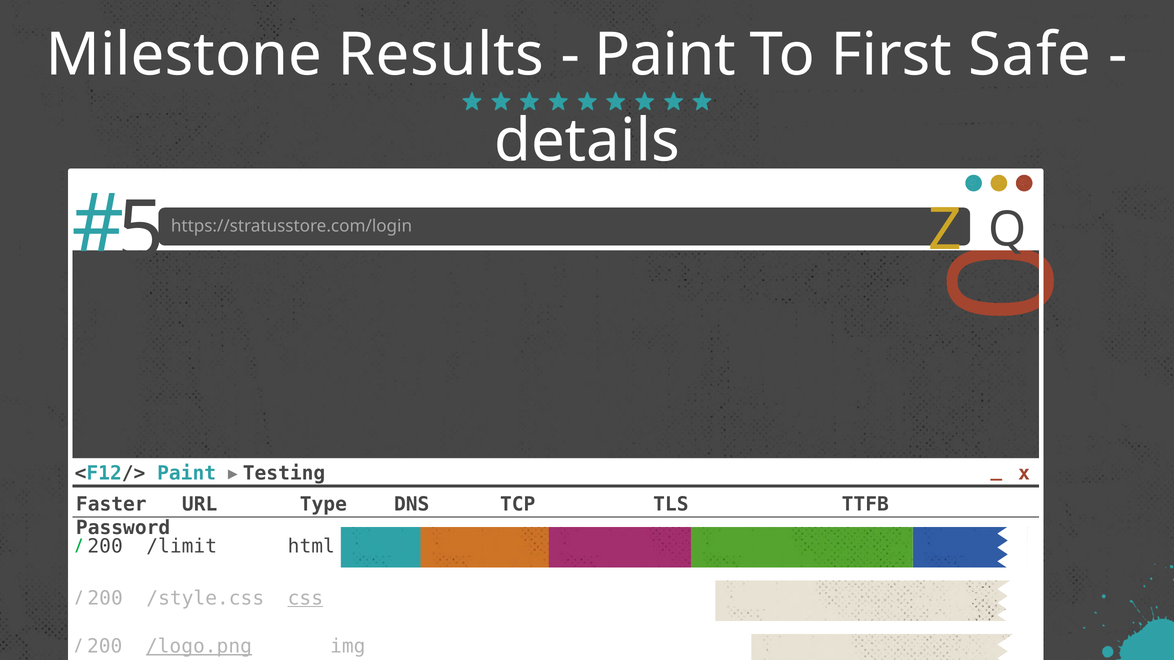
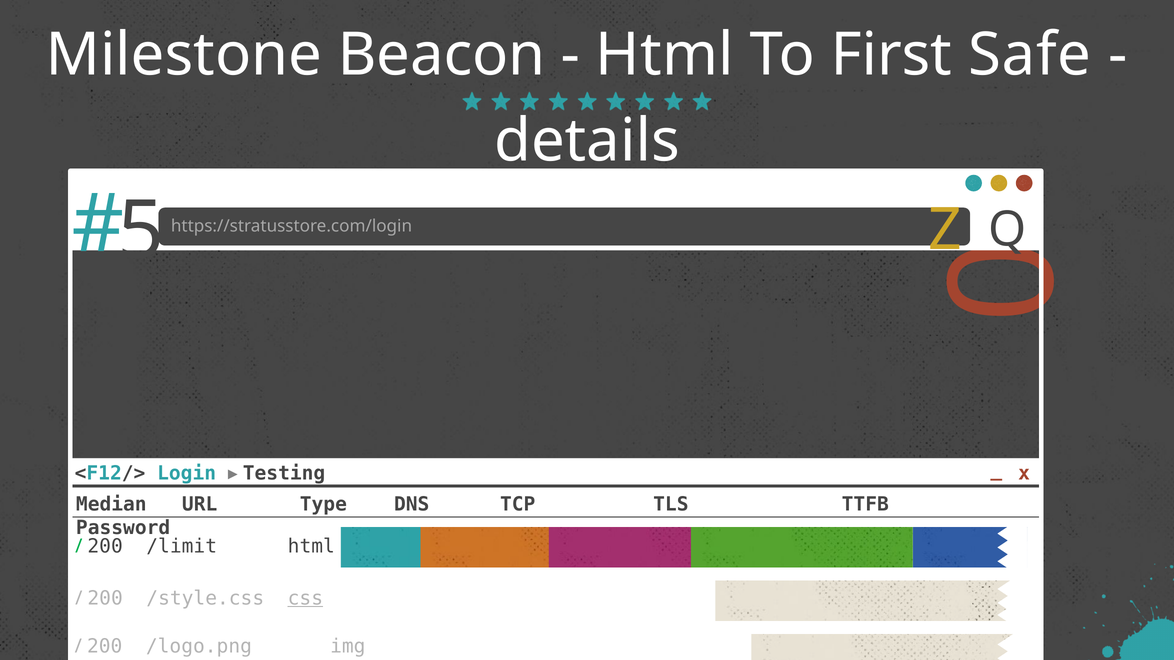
Results: Results -> Beacon (441, 55)
Paint: Paint -> Html (665, 55)
<F12/> Paint: Paint -> Login (187, 474)
Faster: Faster -> Median (111, 505)
/logo.png underline: present -> none (199, 647)
